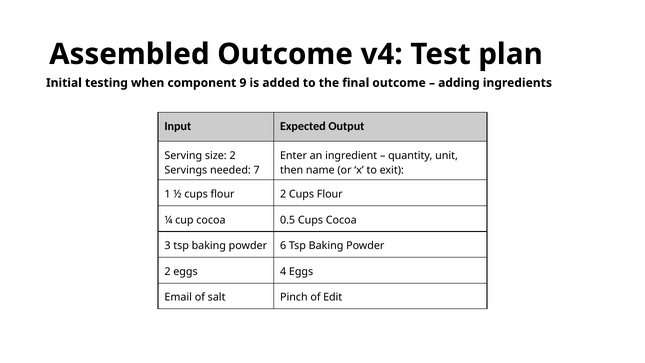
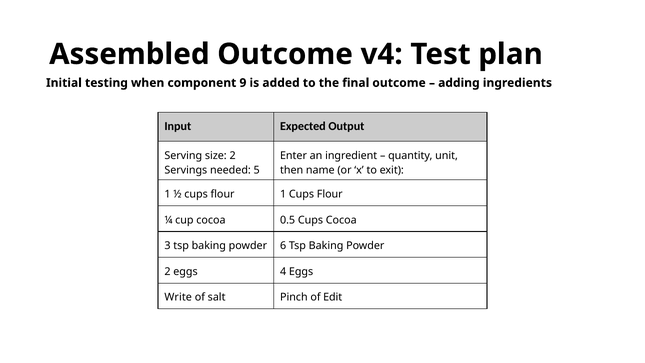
7: 7 -> 5 (257, 170)
flour 2: 2 -> 1 (283, 194)
Email: Email -> Write (178, 297)
